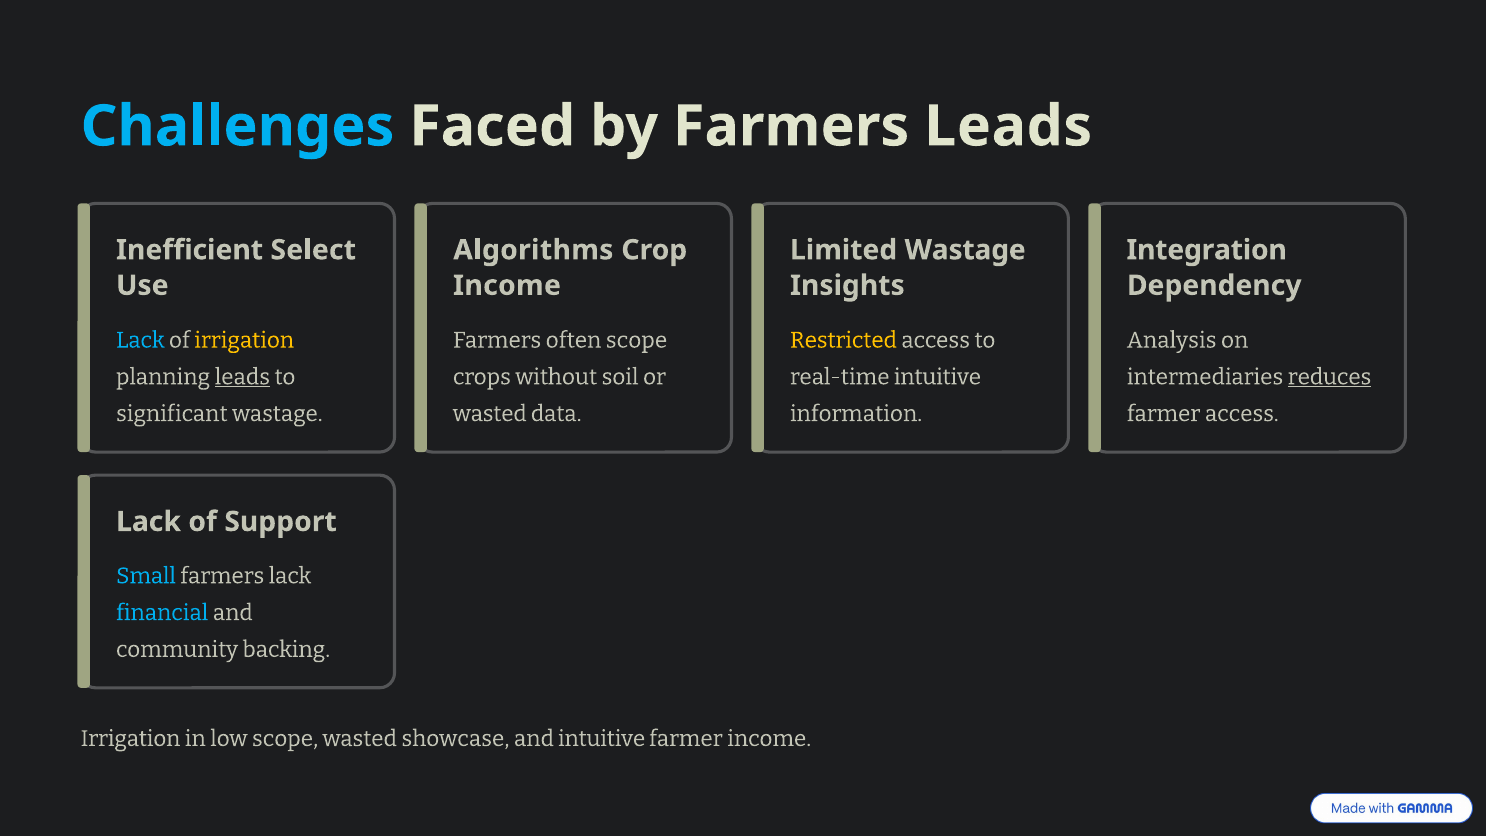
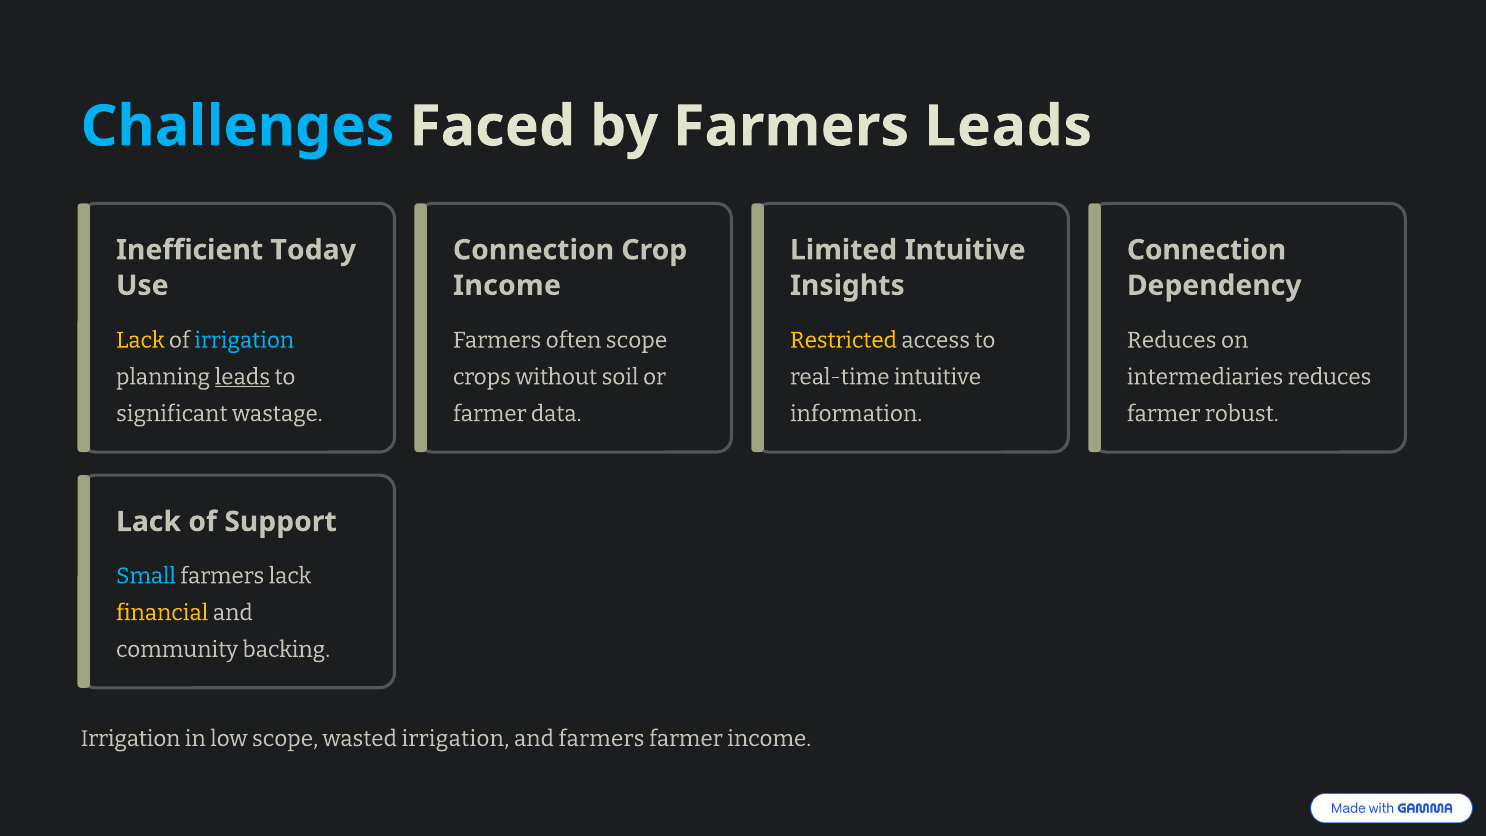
Select: Select -> Today (313, 250)
Algorithms: Algorithms -> Connection (533, 250)
Limited Wastage: Wastage -> Intuitive (965, 250)
Integration: Integration -> Connection (1207, 250)
Lack colour: light blue -> yellow (140, 340)
irrigation colour: yellow -> light blue (244, 340)
Analysis: Analysis -> Reduces (1172, 340)
reduces underline: present -> none (1330, 377)
wasted: wasted -> farmer (490, 414)
farmer access: access -> robust (1242, 414)
financial colour: light blue -> yellow (162, 613)
wasted showcase: showcase -> irrigation (455, 738)
and intuitive: intuitive -> farmers (601, 738)
